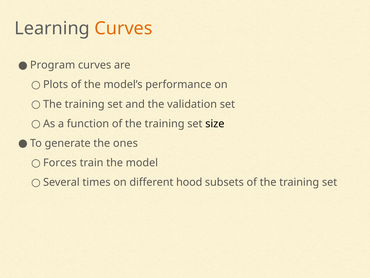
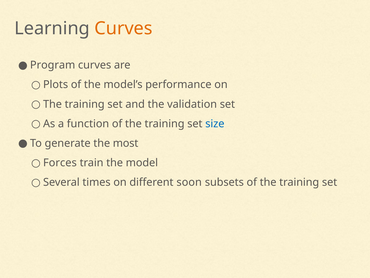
size colour: black -> blue (215, 124)
ones: ones -> most (126, 143)
hood: hood -> soon (189, 182)
